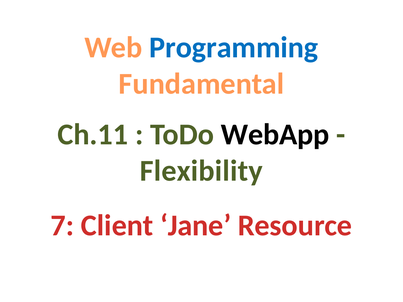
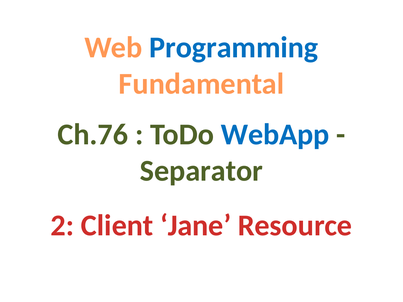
Ch.11: Ch.11 -> Ch.76 (93, 135)
WebApp colour: black -> blue (275, 135)
Flexibility: Flexibility -> Separator (201, 171)
7: 7 -> 2 (62, 226)
